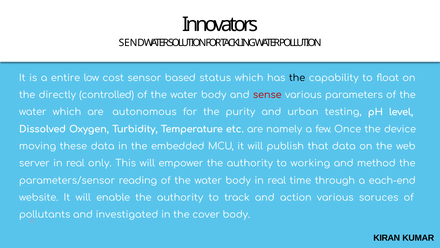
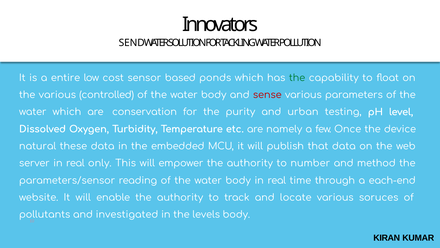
status: status -> ponds (215, 78)
the colour: black -> green (297, 78)
the directly: directly -> various (57, 95)
autonomous: autonomous -> conservation (145, 112)
moving: moving -> natural (38, 146)
working: working -> number (310, 163)
action: action -> locate (296, 197)
cover: cover -> levels (206, 214)
